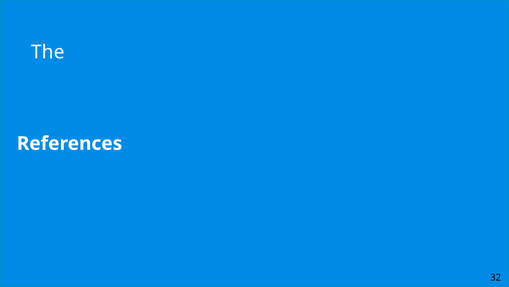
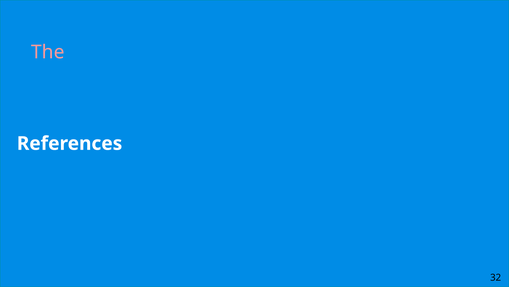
The colour: white -> pink (48, 52)
